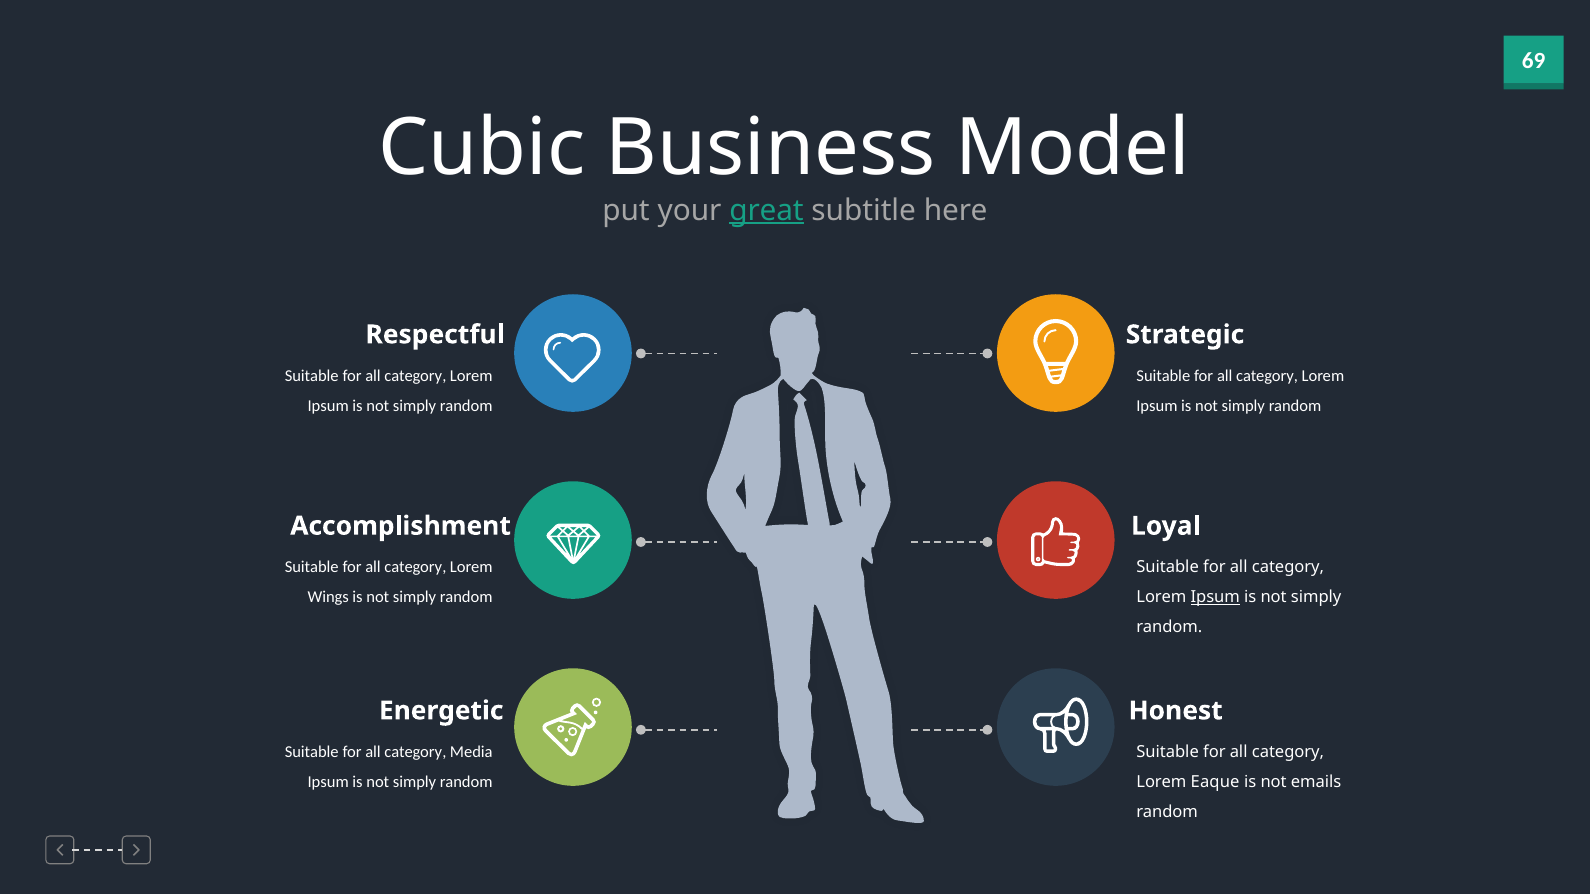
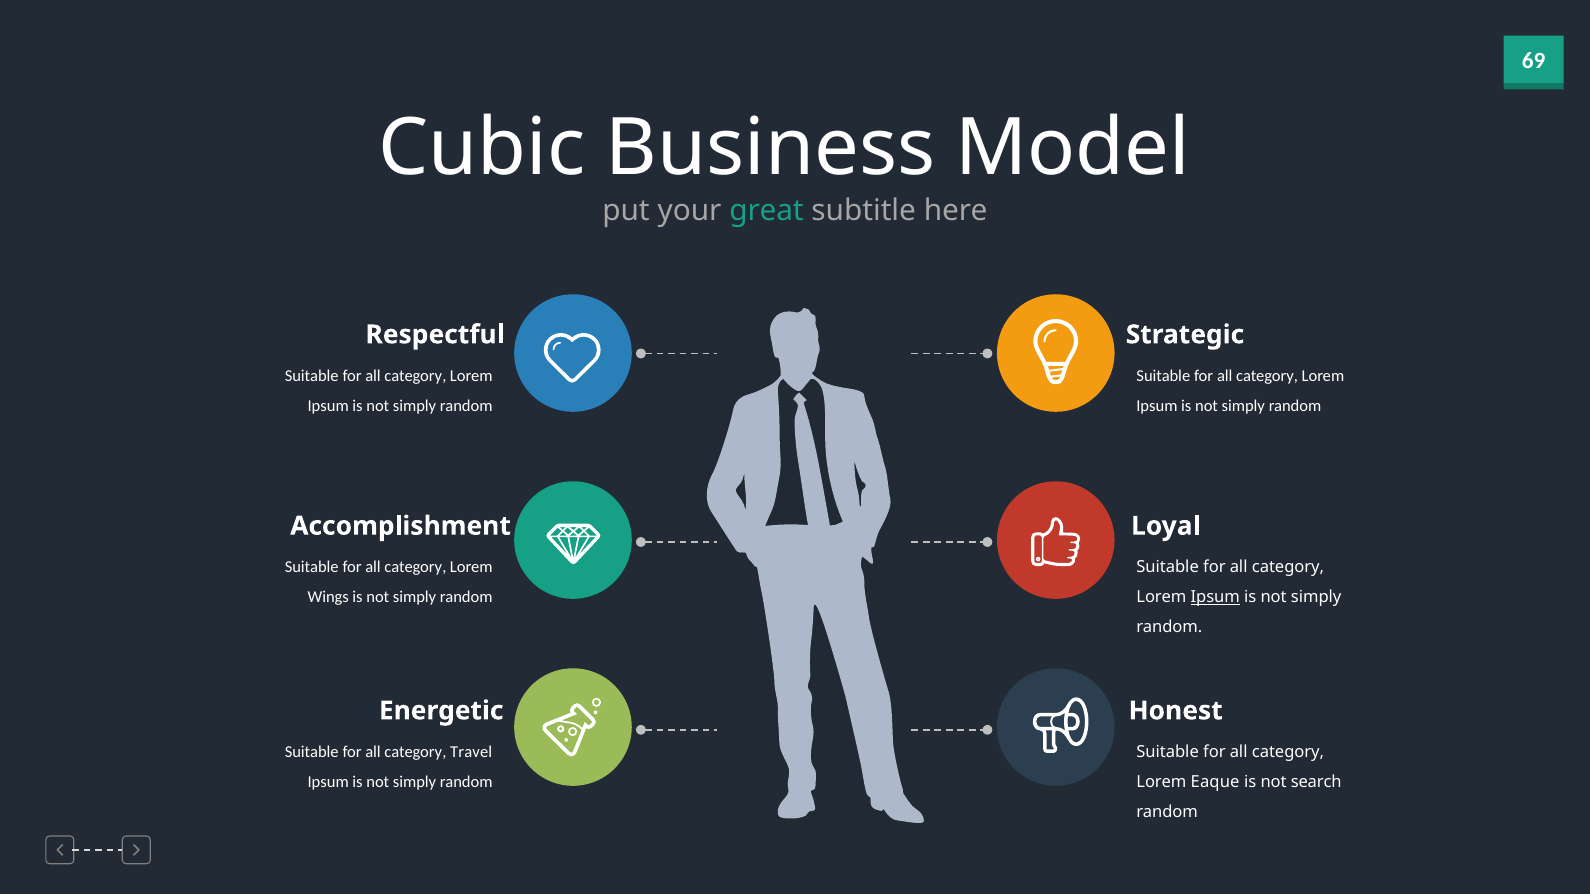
great underline: present -> none (767, 211)
Media: Media -> Travel (471, 753)
emails: emails -> search (1316, 782)
